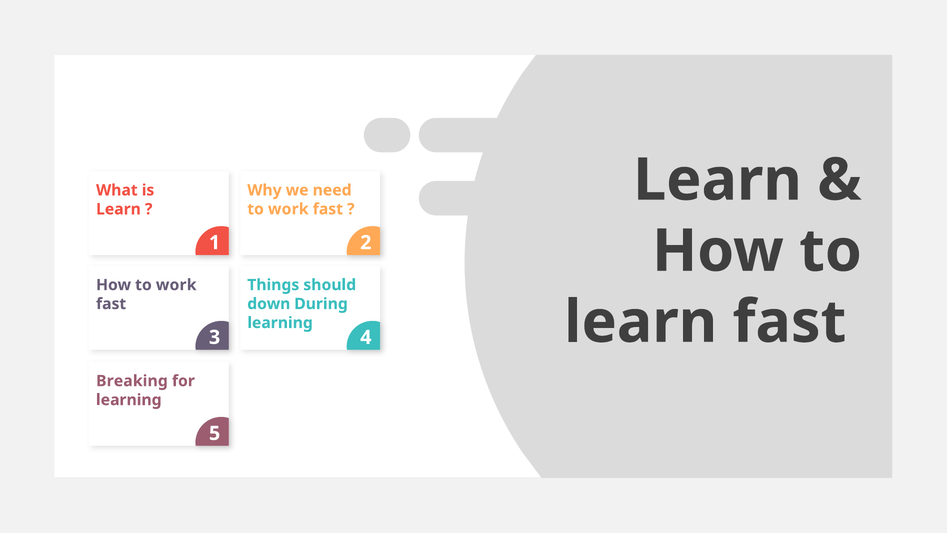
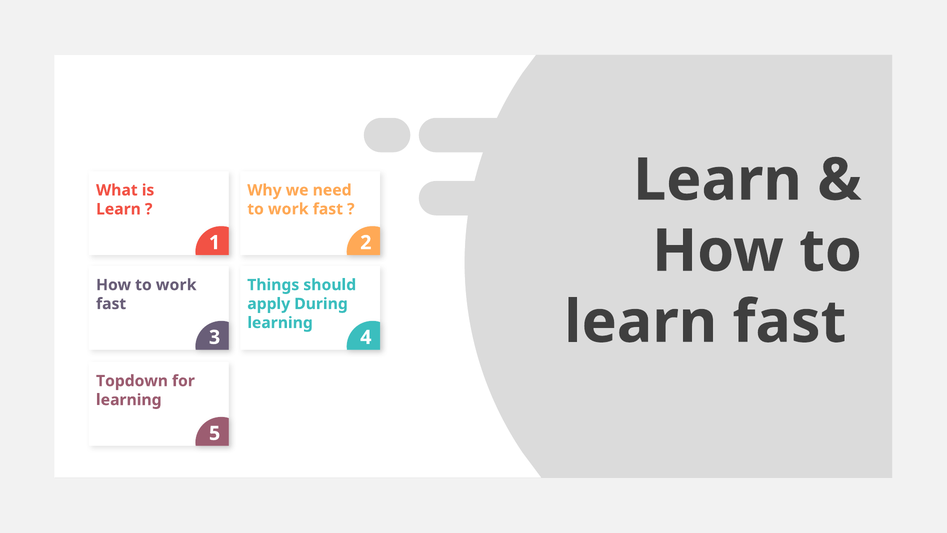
down: down -> apply (269, 304)
Breaking: Breaking -> Topdown (132, 381)
